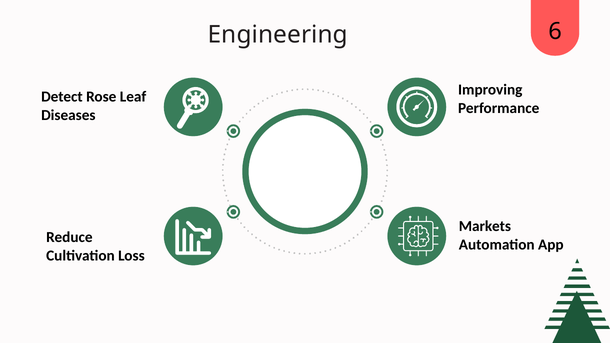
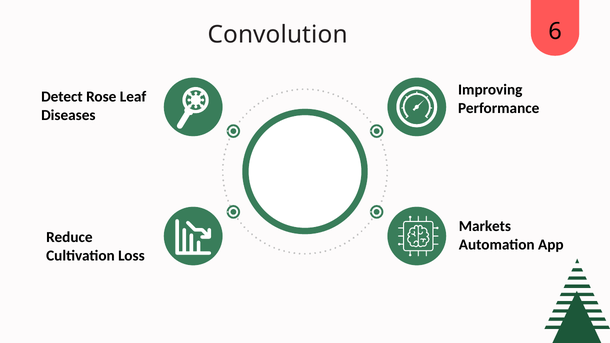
Engineering: Engineering -> Convolution (278, 34)
